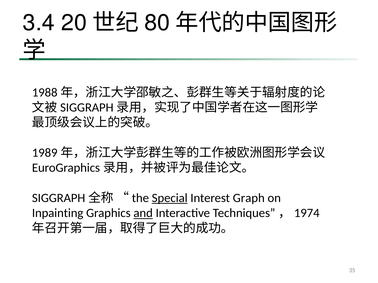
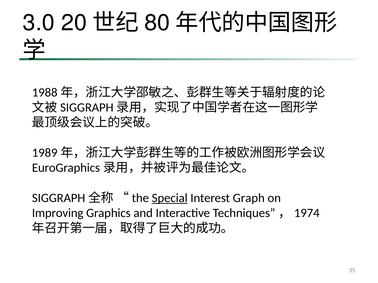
3.4: 3.4 -> 3.0 (39, 23)
Inpainting: Inpainting -> Improving (58, 213)
and underline: present -> none (143, 213)
